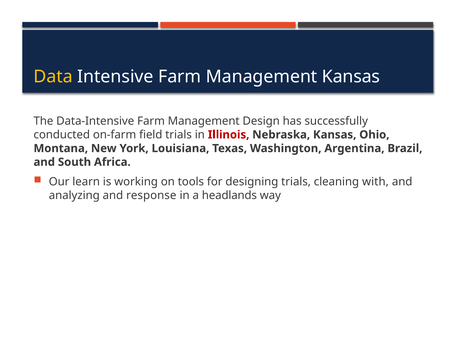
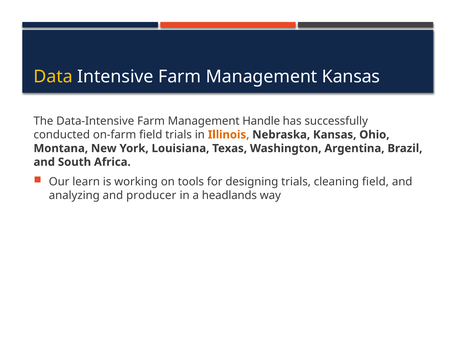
Design: Design -> Handle (261, 121)
Illinois colour: red -> orange (229, 135)
cleaning with: with -> field (375, 182)
response: response -> producer (151, 196)
